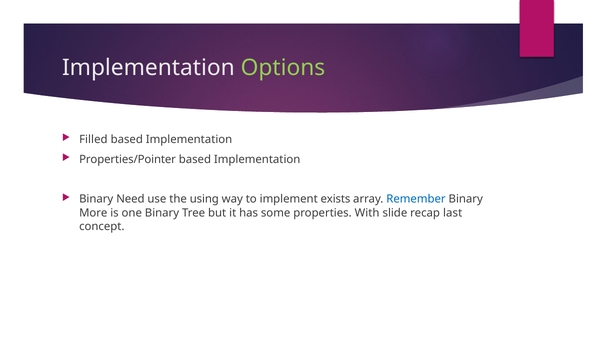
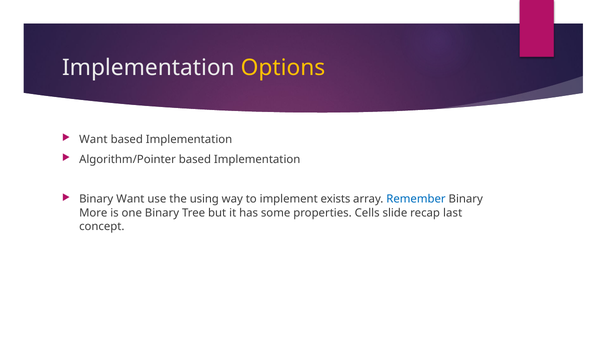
Options colour: light green -> yellow (283, 68)
Filled: Filled -> Want (93, 140)
Properties/Pointer: Properties/Pointer -> Algorithm/Pointer (127, 160)
Binary Need: Need -> Want (130, 199)
With: With -> Cells (367, 213)
